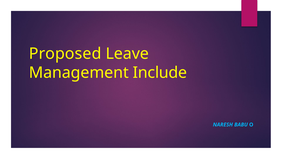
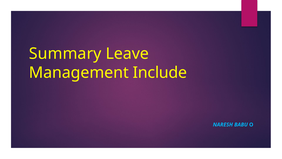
Proposed: Proposed -> Summary (65, 54)
